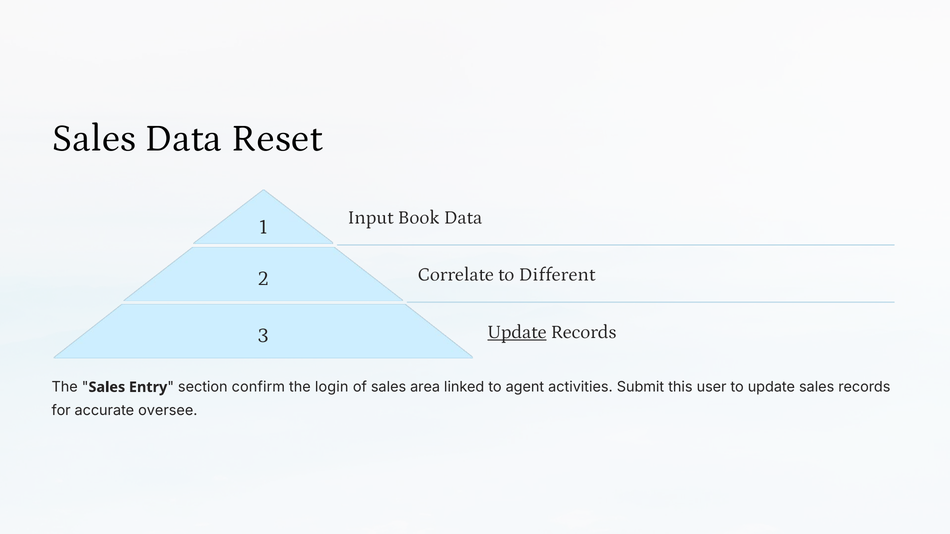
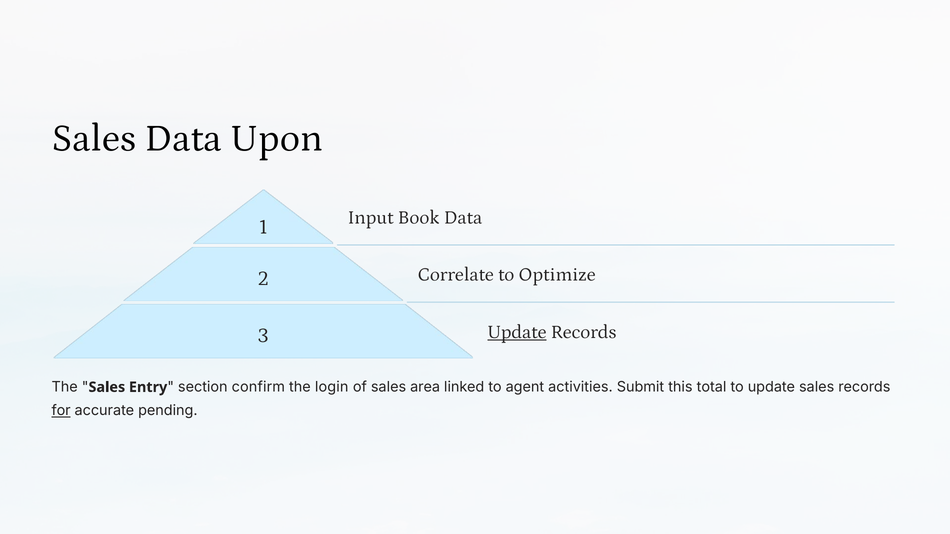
Reset: Reset -> Upon (277, 138)
Different: Different -> Optimize (557, 275)
user: user -> total (712, 387)
for underline: none -> present (61, 411)
oversee: oversee -> pending (168, 411)
